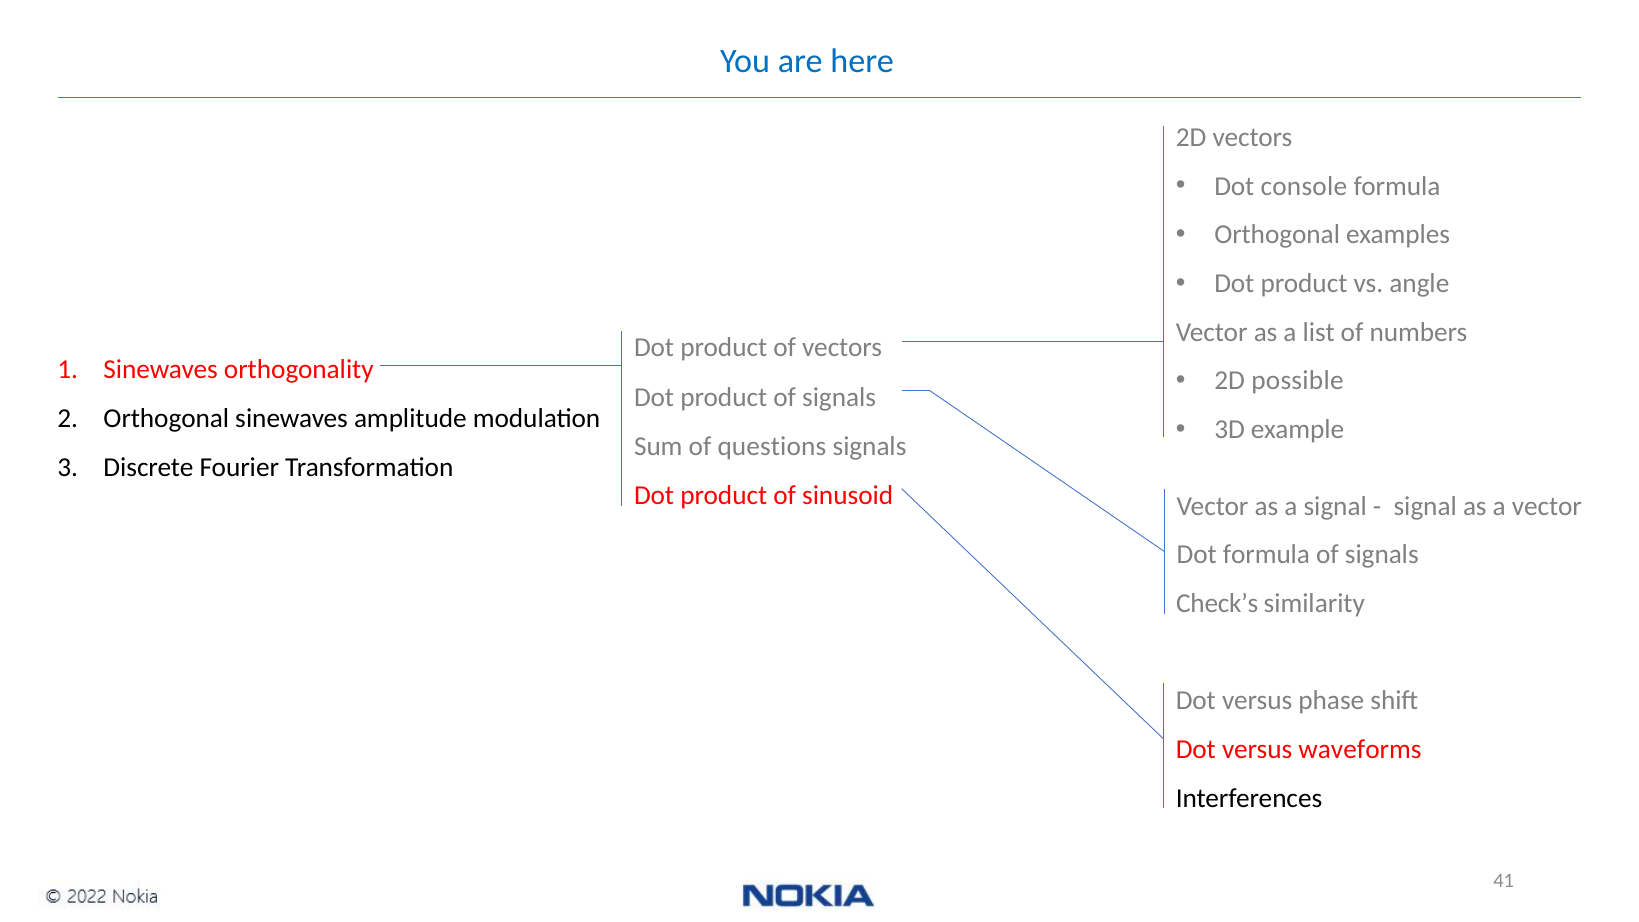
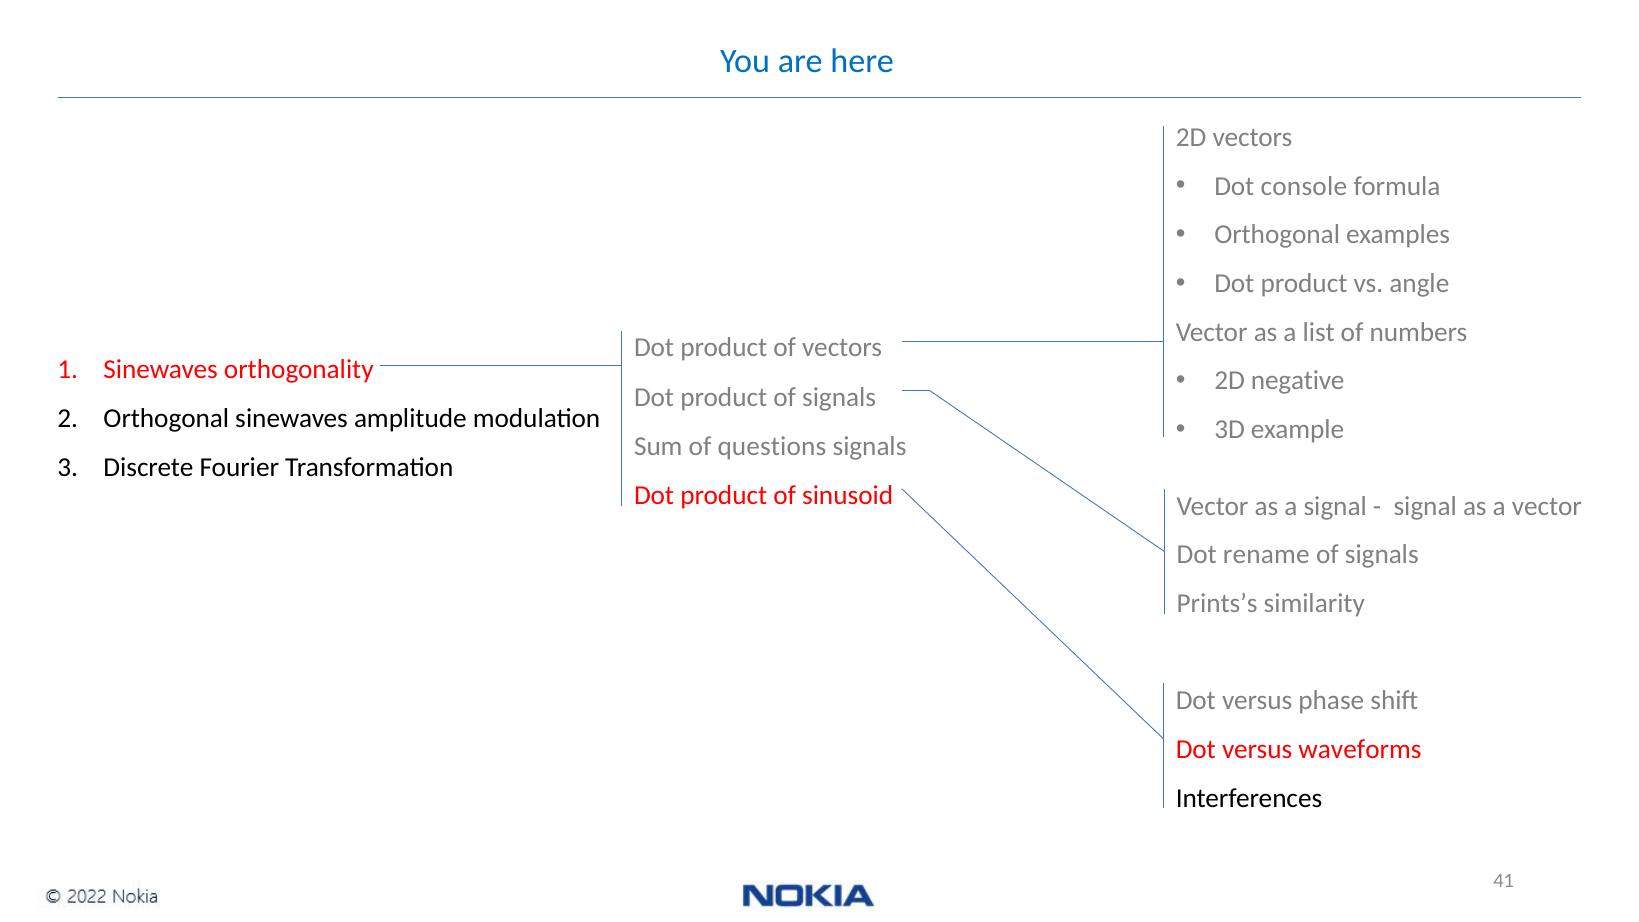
possible: possible -> negative (1298, 381)
Dot formula: formula -> rename (1266, 555)
Check’s: Check’s -> Prints’s (1217, 603)
